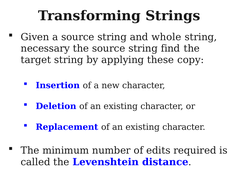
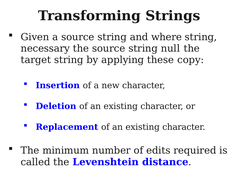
whole: whole -> where (167, 37)
find: find -> null (170, 49)
